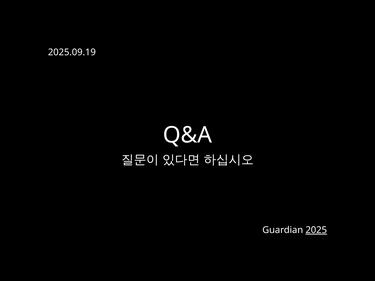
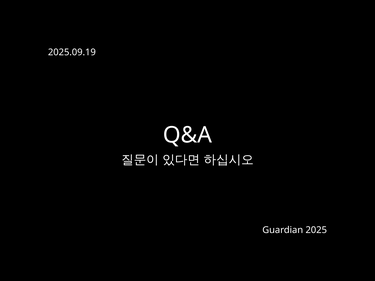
2025 underline: present -> none (316, 230)
